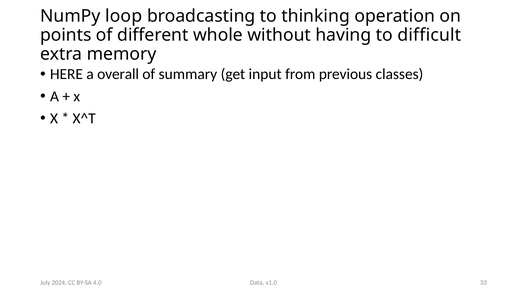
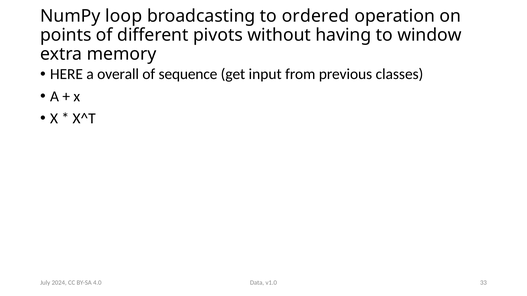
thinking: thinking -> ordered (316, 16)
whole: whole -> pivots (218, 35)
difficult: difficult -> window (429, 35)
summary: summary -> sequence (188, 74)
